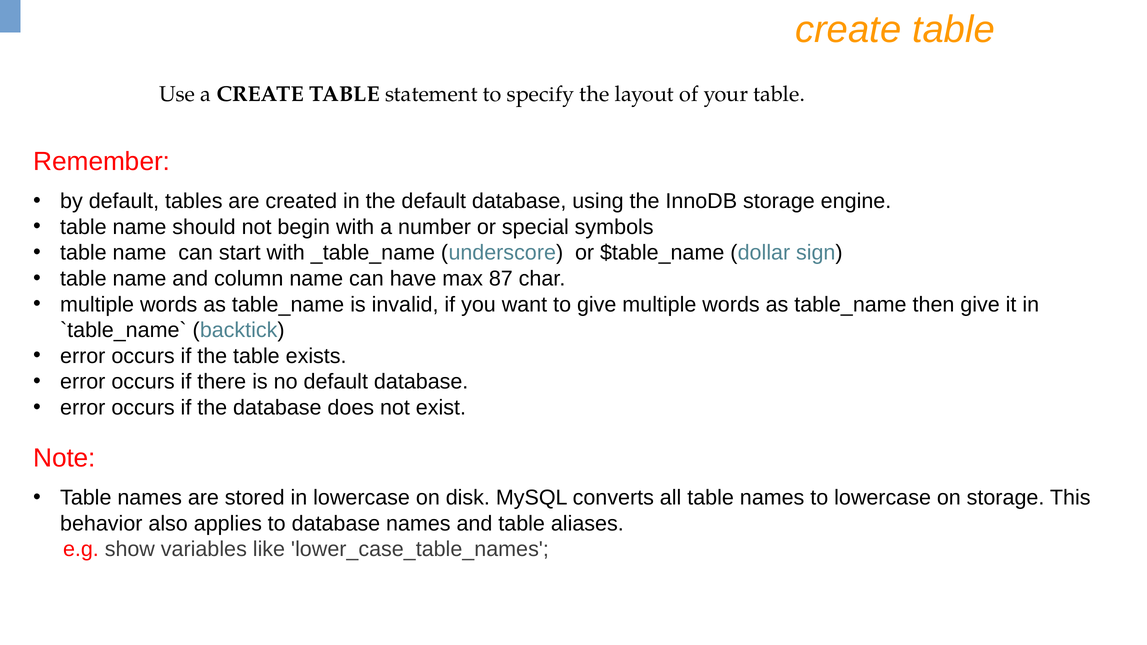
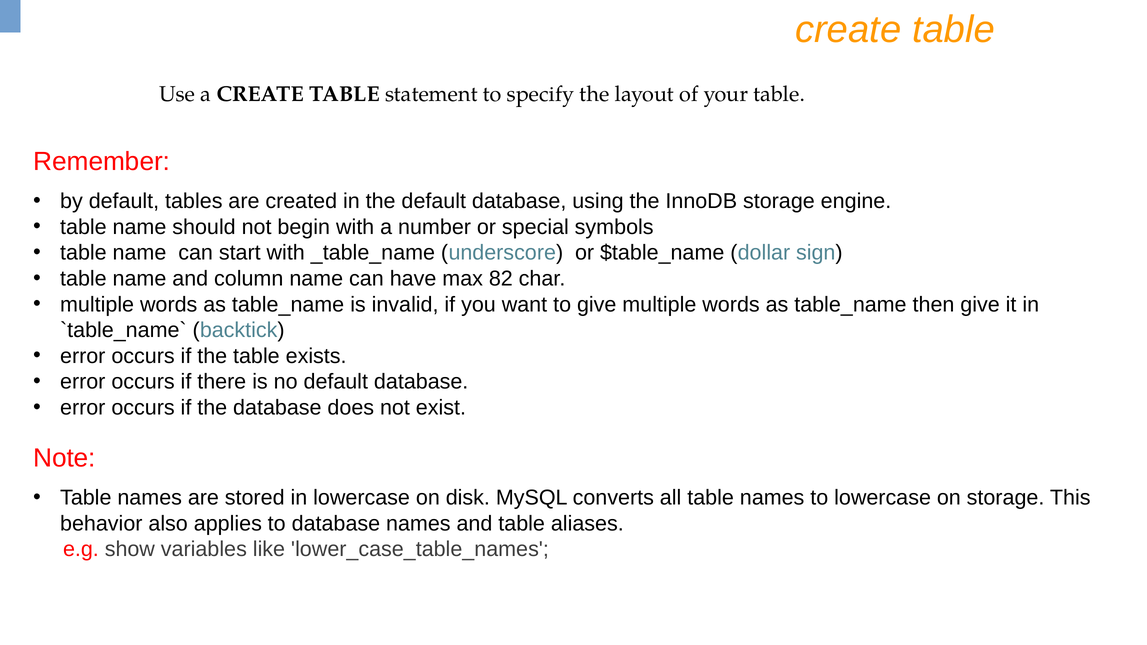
87: 87 -> 82 (501, 279)
